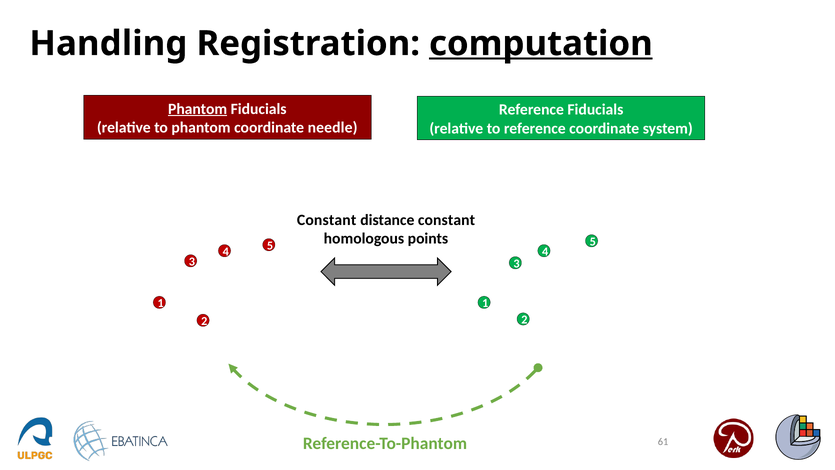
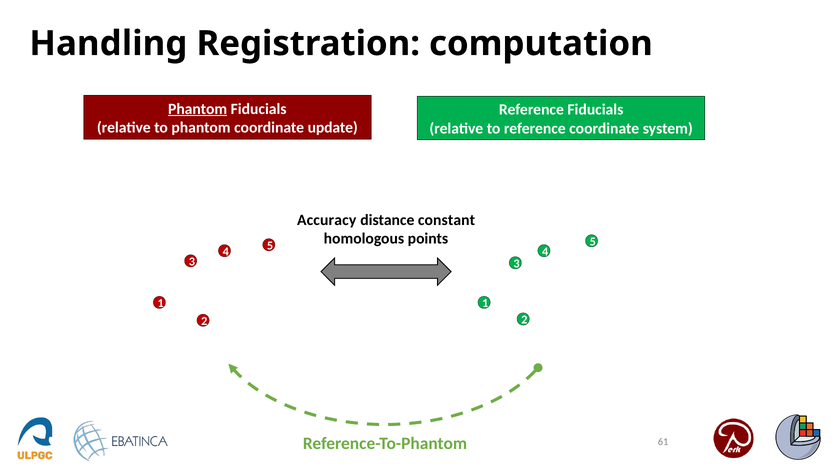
computation underline: present -> none (541, 44)
needle: needle -> update (333, 128)
Constant: Constant -> Accuracy (327, 220)
